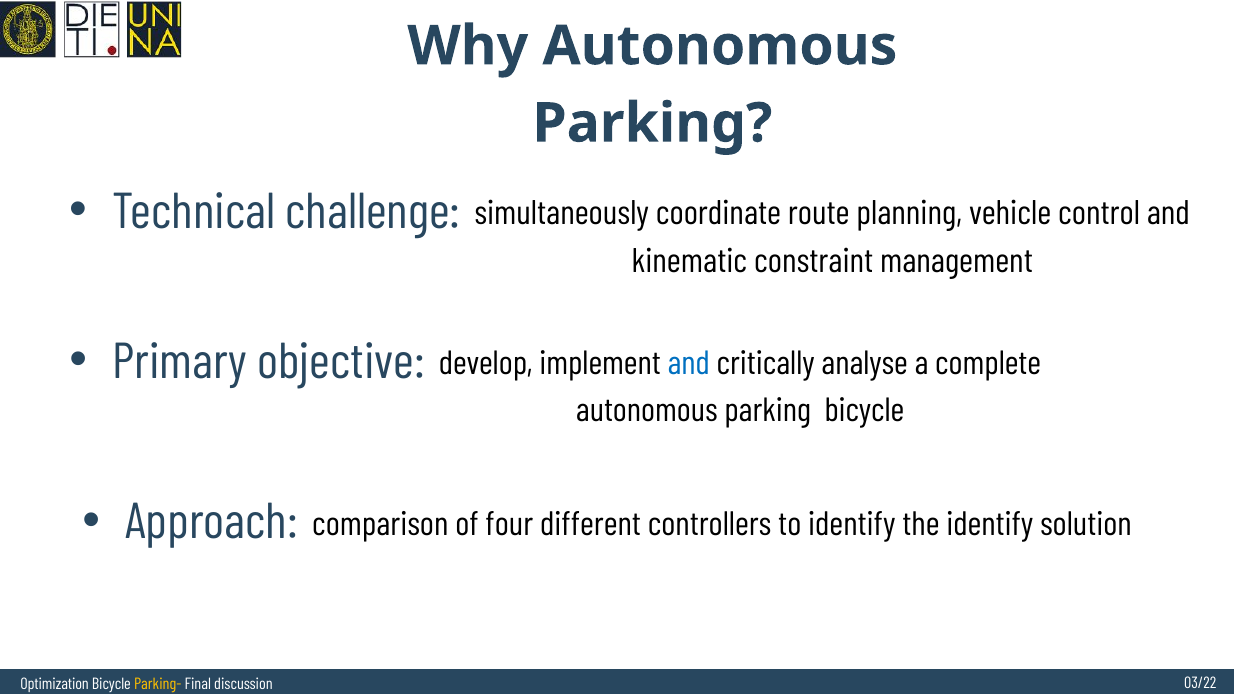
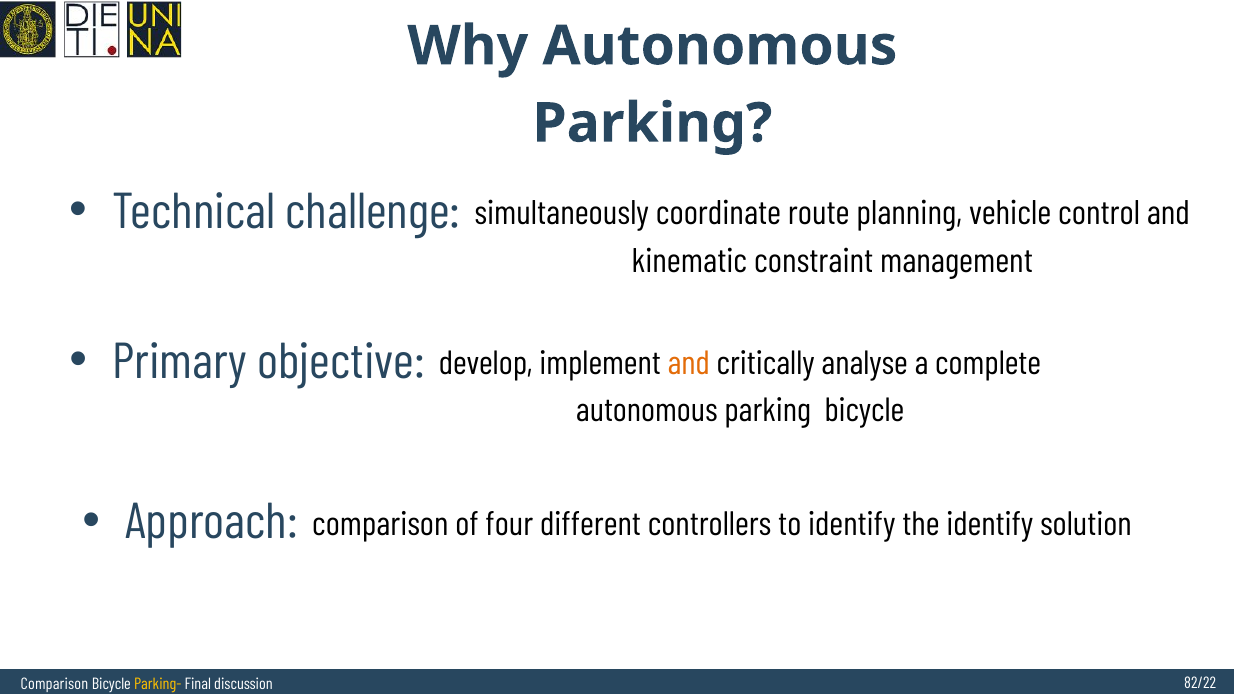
and colour: blue -> orange (689, 363)
03/22: 03/22 -> 82/22 (1200, 684)
Optimization: Optimization -> Comparison (54, 684)
